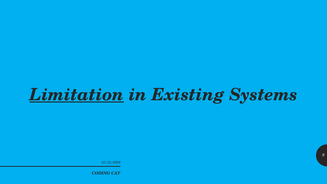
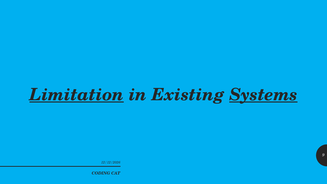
Systems underline: none -> present (263, 95)
